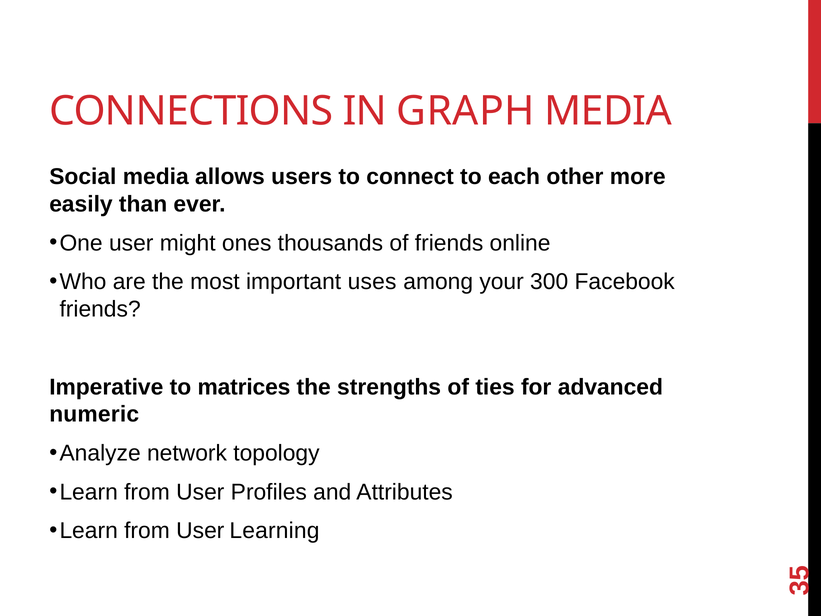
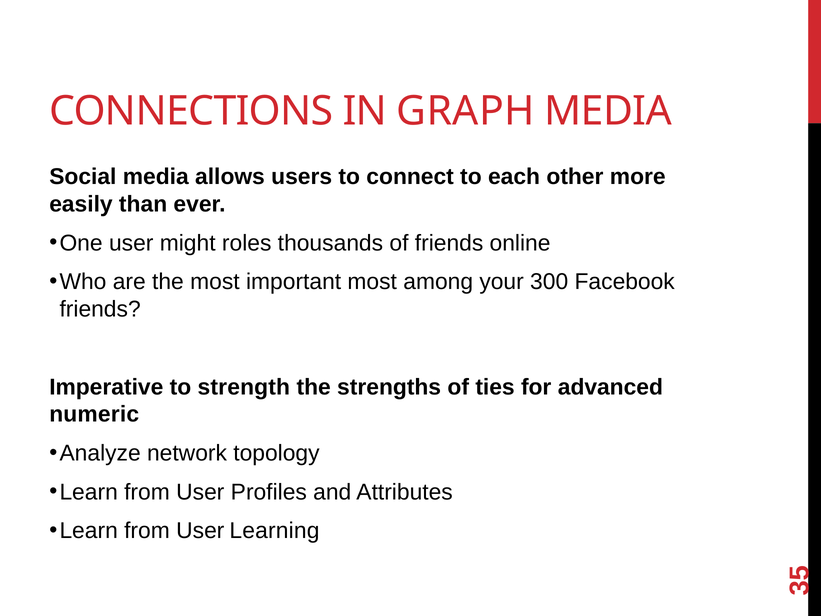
ones: ones -> roles (247, 243)
important uses: uses -> most (372, 282)
matrices: matrices -> strength (244, 387)
